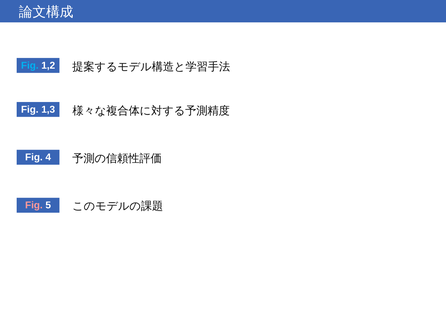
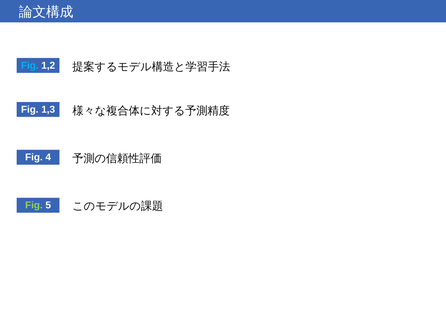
Fig colour: pink -> light green (34, 206)
